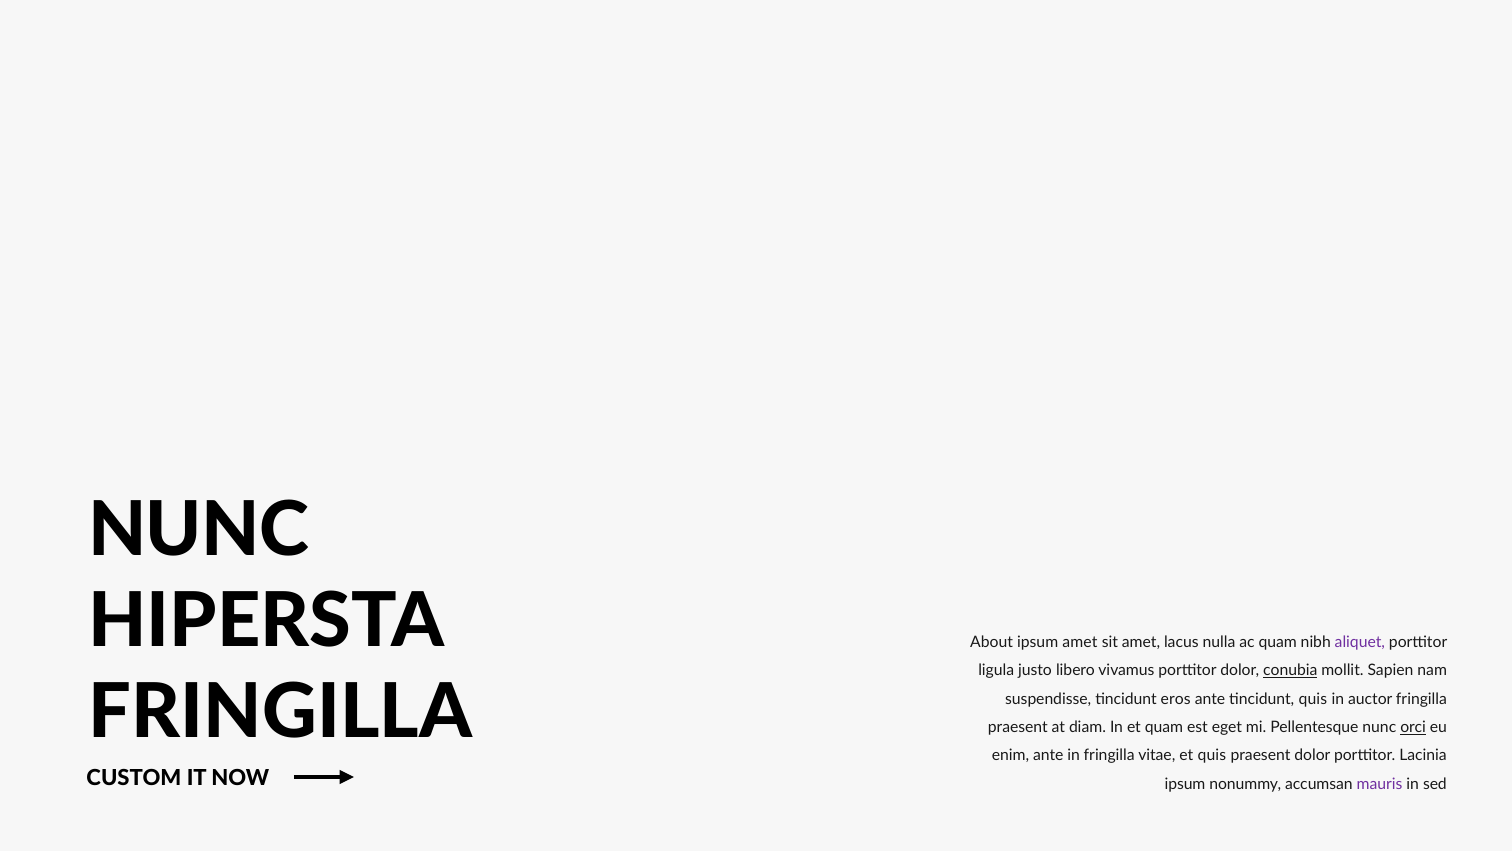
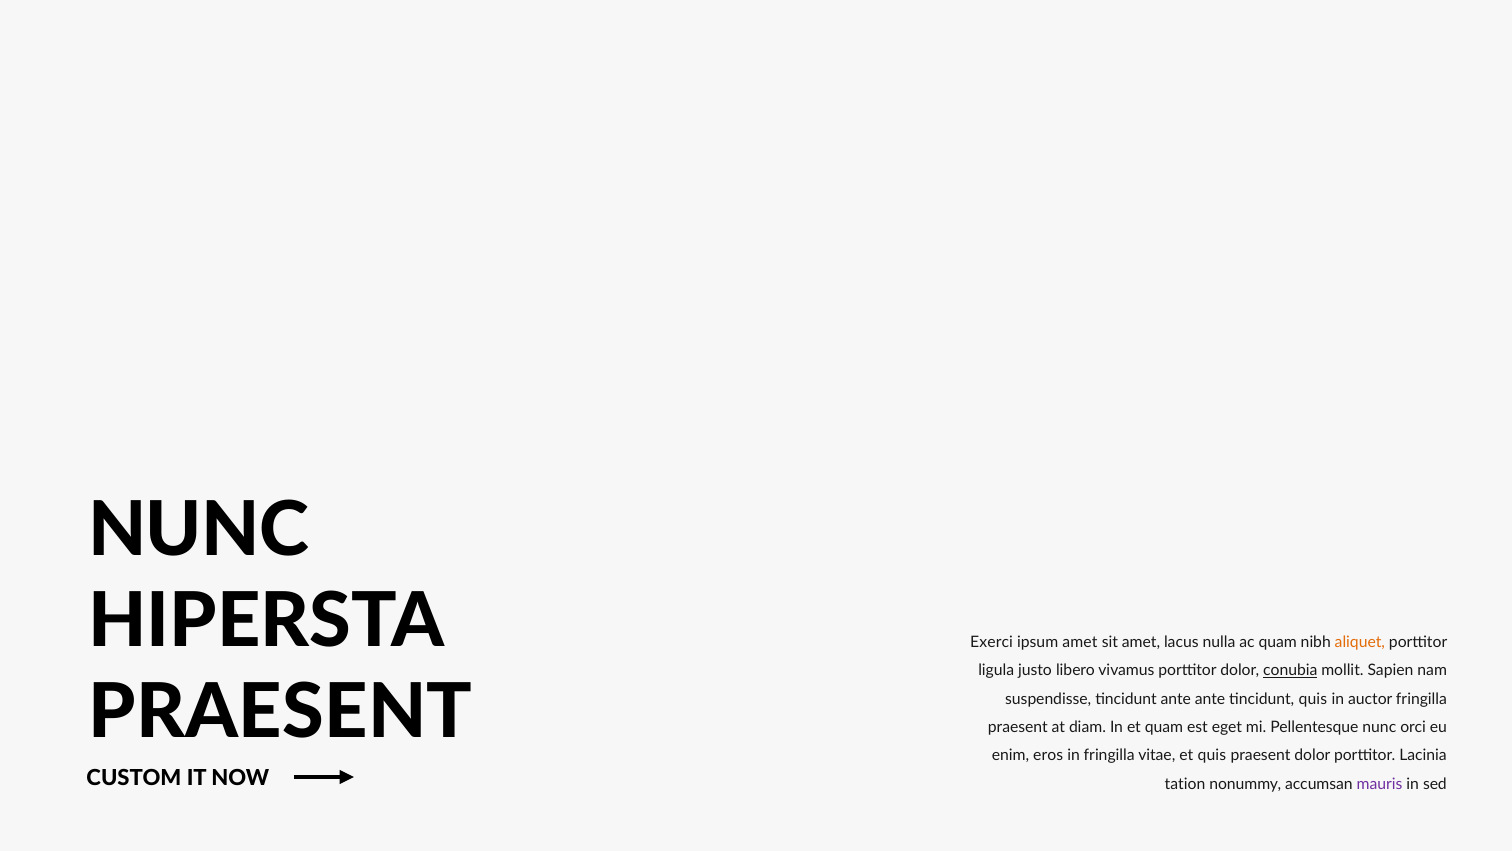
About: About -> Exerci (992, 642)
aliquet colour: purple -> orange (1360, 642)
FRINGILLA: FRINGILLA -> PRAESENT (280, 712)
tincidunt eros: eros -> ante (1176, 699)
orci underline: present -> none (1413, 727)
enim ante: ante -> eros (1048, 755)
ipsum: ipsum -> tation (1185, 784)
